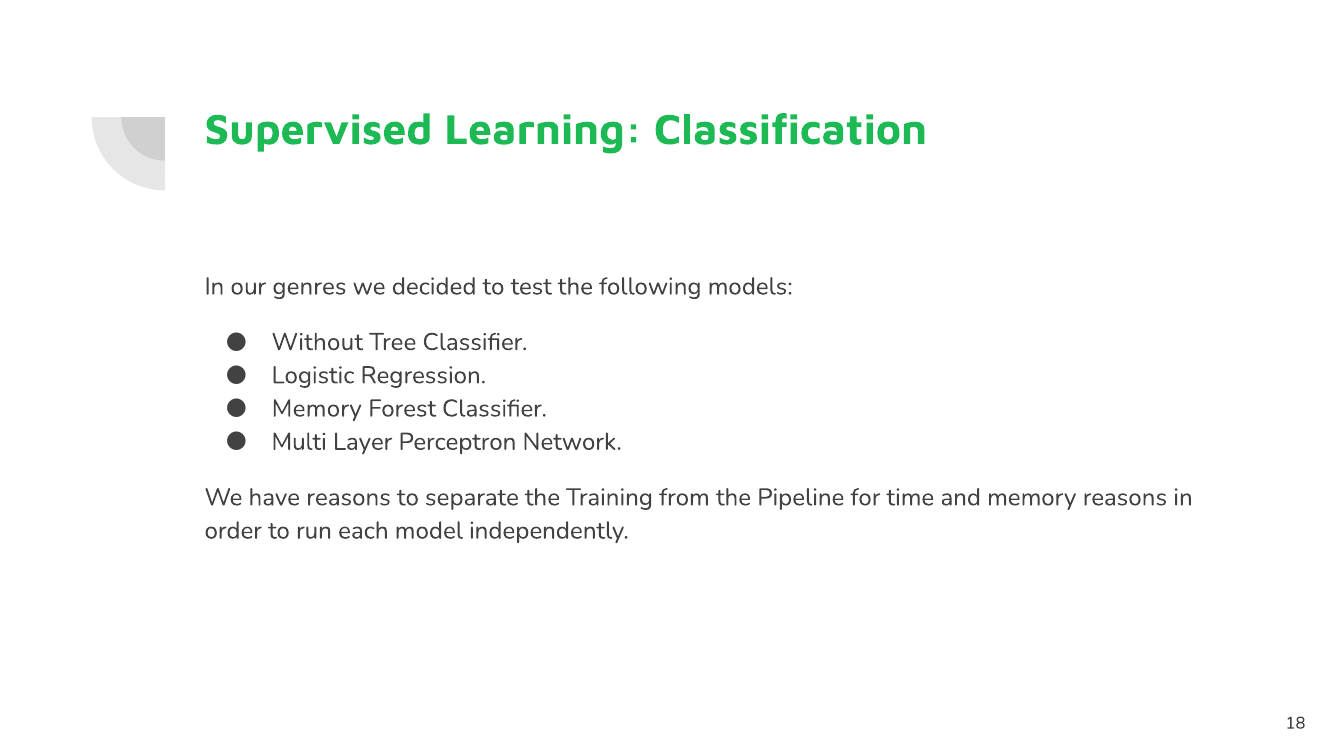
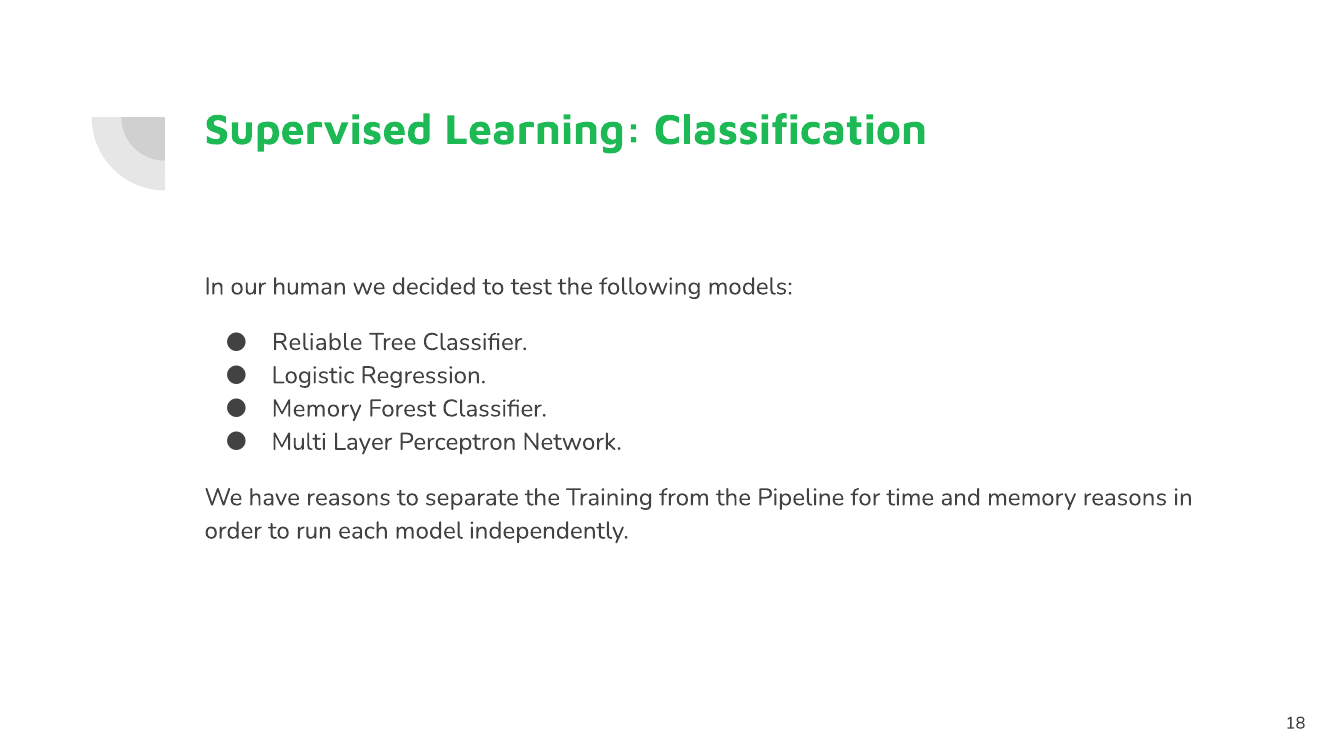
genres: genres -> human (309, 286)
Without: Without -> Reliable (317, 342)
